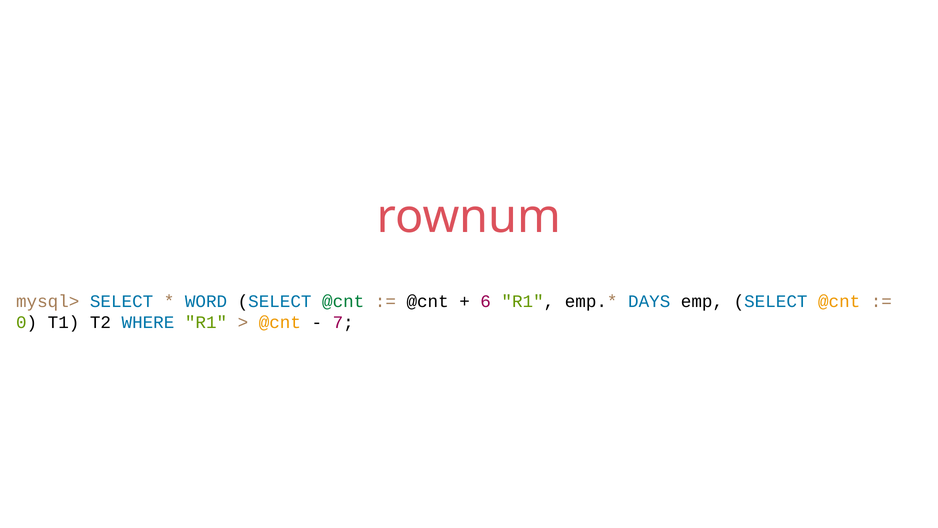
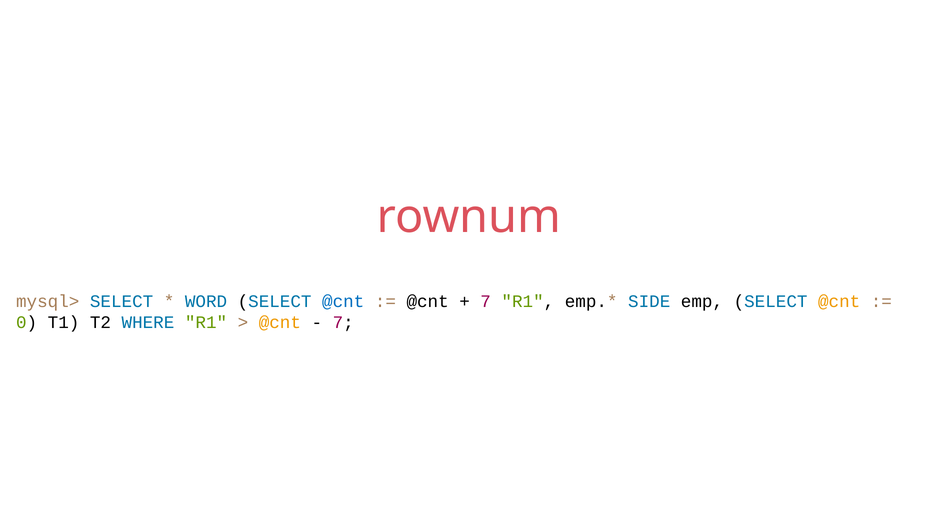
@cnt colour: green -> blue (343, 301)
6: 6 -> 7 (486, 301)
DAYS: DAYS -> SIDE (649, 301)
